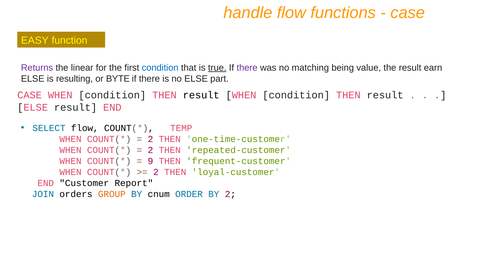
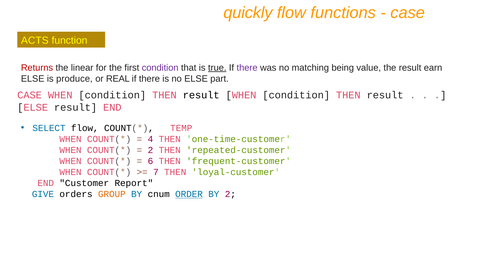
handle: handle -> quickly (248, 13)
EASY: EASY -> ACTS (35, 40)
Returns colour: purple -> red (37, 68)
condition colour: blue -> purple (160, 68)
resulting: resulting -> produce (74, 79)
BYTE: BYTE -> REAL (118, 79)
2: 2 -> 4 (150, 139)
9: 9 -> 6 (150, 161)
2: 2 -> 7 (156, 172)
JOIN: JOIN -> GIVE (43, 194)
ORDER underline: none -> present (189, 194)
